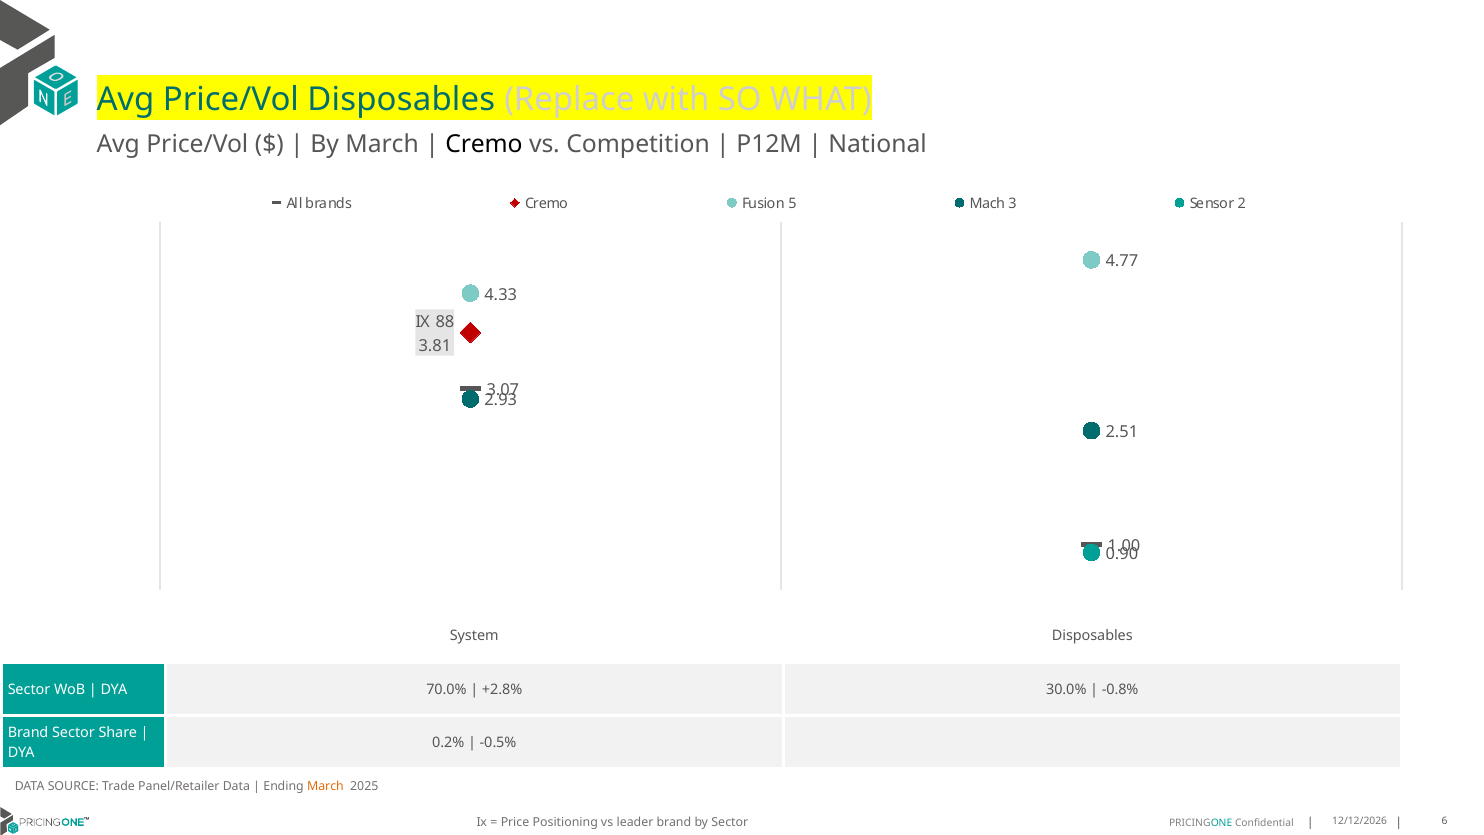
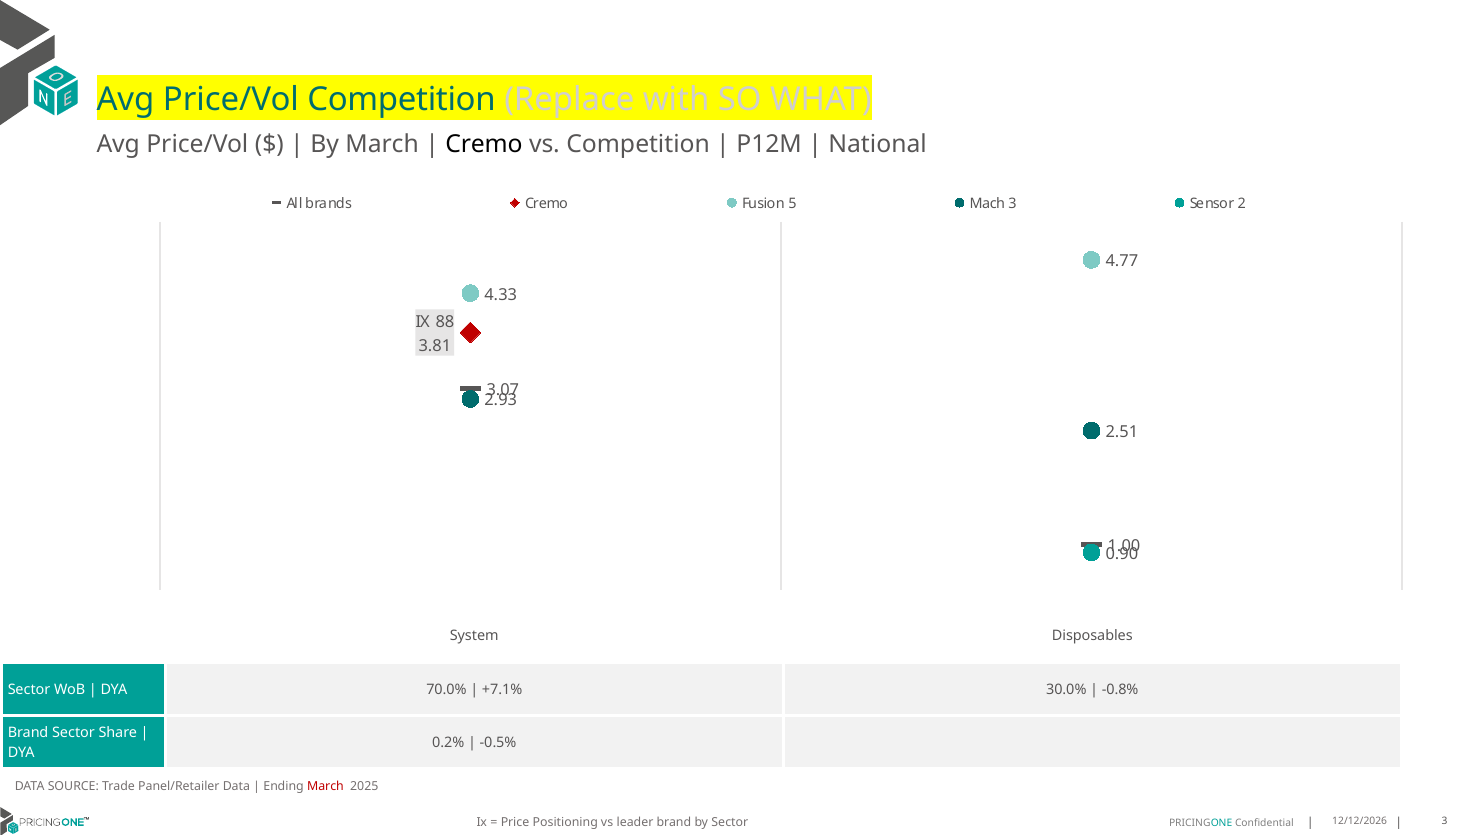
Price/Vol Disposables: Disposables -> Competition (402, 100)
+2.8%: +2.8% -> +7.1% (502, 690)
March colour: orange -> red (326, 786)
Sector 6: 6 -> 3 (1445, 821)
